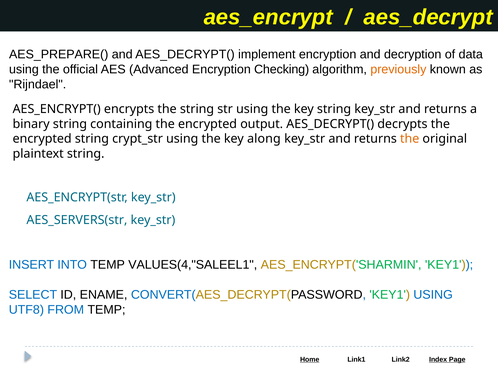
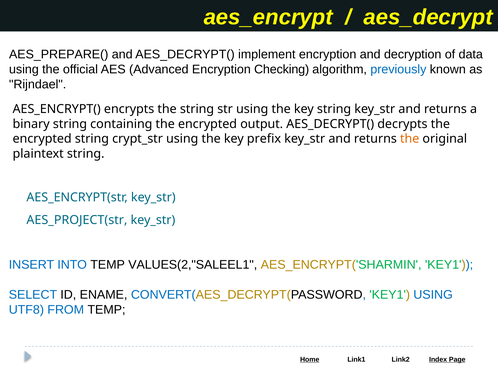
previously colour: orange -> blue (398, 69)
along: along -> prefix (264, 139)
AES_SERVERS(str: AES_SERVERS(str -> AES_PROJECT(str (77, 220)
VALUES(4,"SALEEL1: VALUES(4,"SALEEL1 -> VALUES(2,"SALEEL1 (193, 264)
